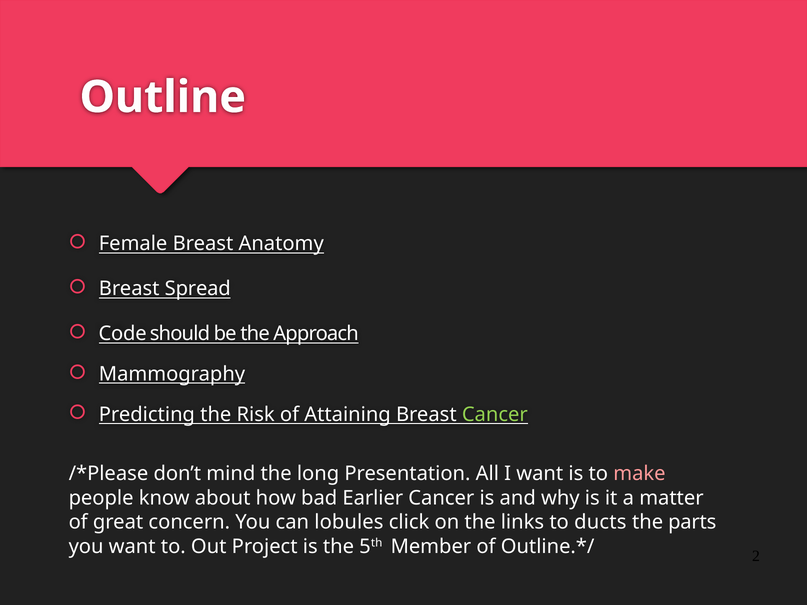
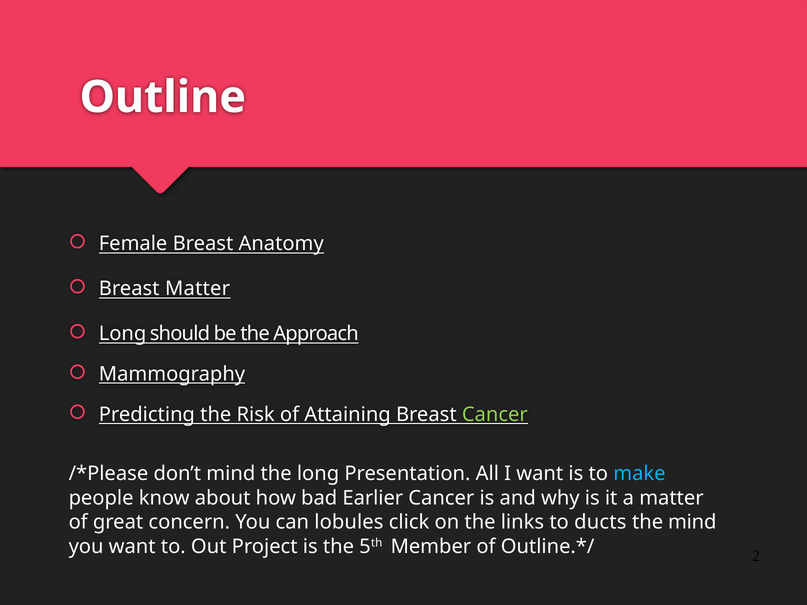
Breast Spread: Spread -> Matter (198, 289)
Code: Code -> Long (123, 334)
make colour: pink -> light blue (639, 474)
the parts: parts -> mind (692, 522)
